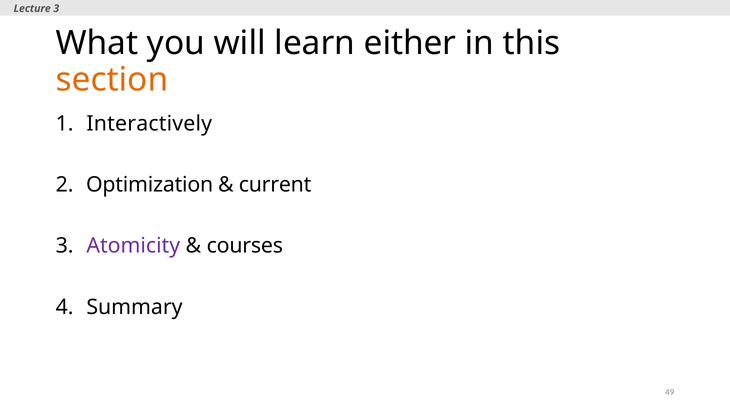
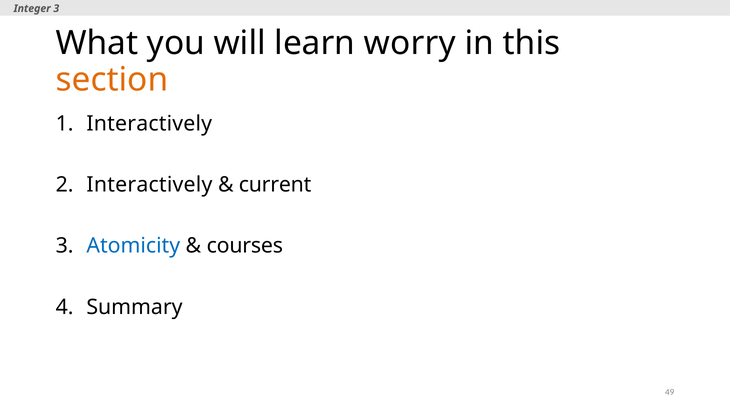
Lecture: Lecture -> Integer (32, 8)
either: either -> worry (410, 43)
Optimization: Optimization -> Interactively (149, 184)
Atomicity colour: purple -> blue (133, 246)
